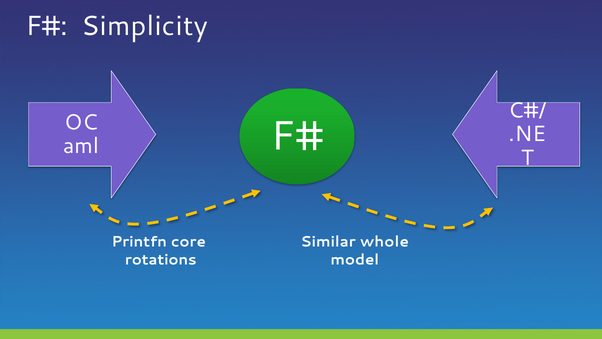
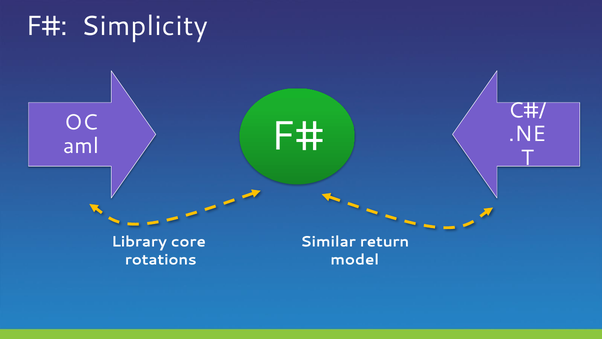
Printfn: Printfn -> Library (139, 242)
whole: whole -> return (385, 242)
